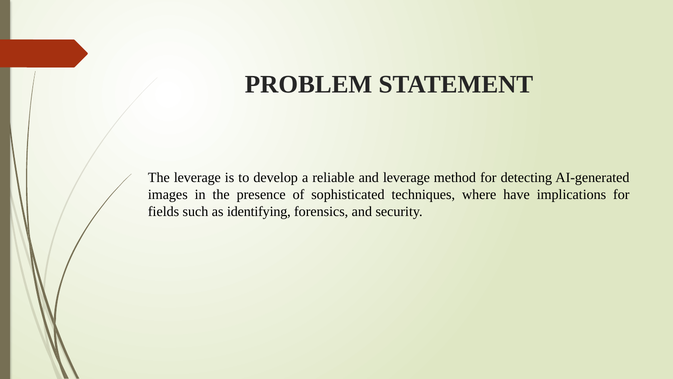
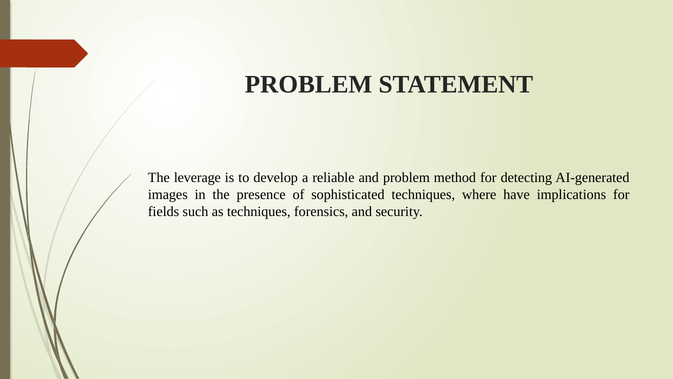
and leverage: leverage -> problem (406, 177)
as identifying: identifying -> techniques (259, 211)
